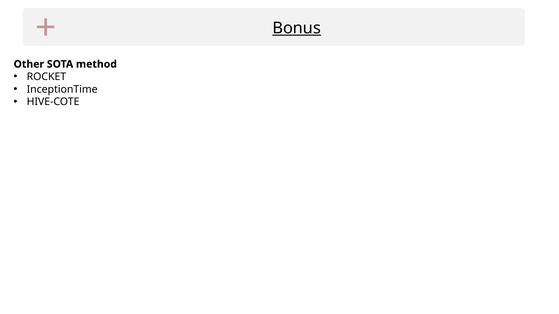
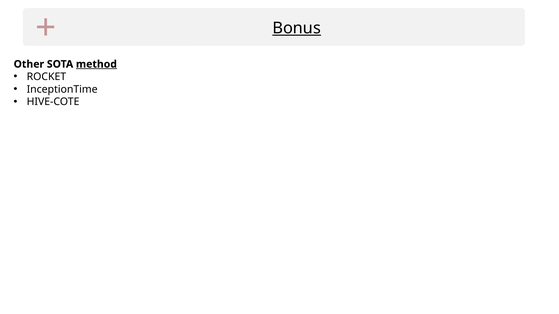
method underline: none -> present (96, 64)
